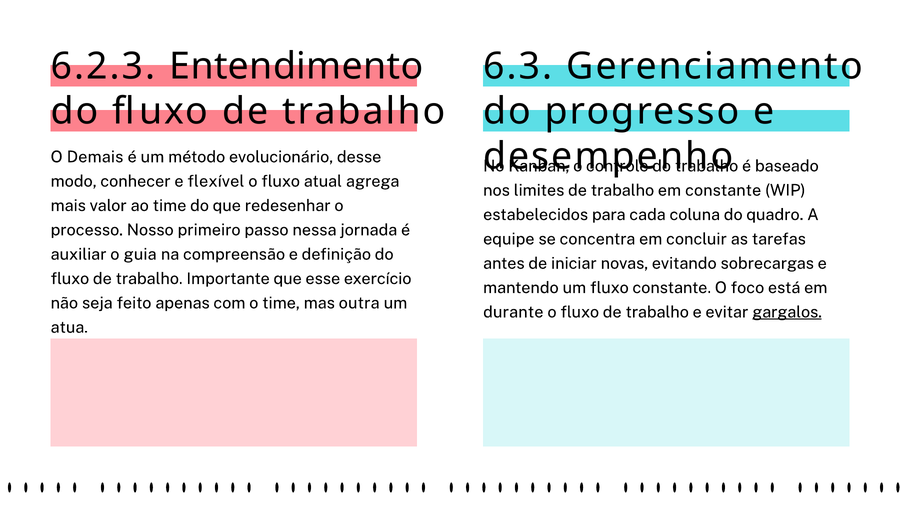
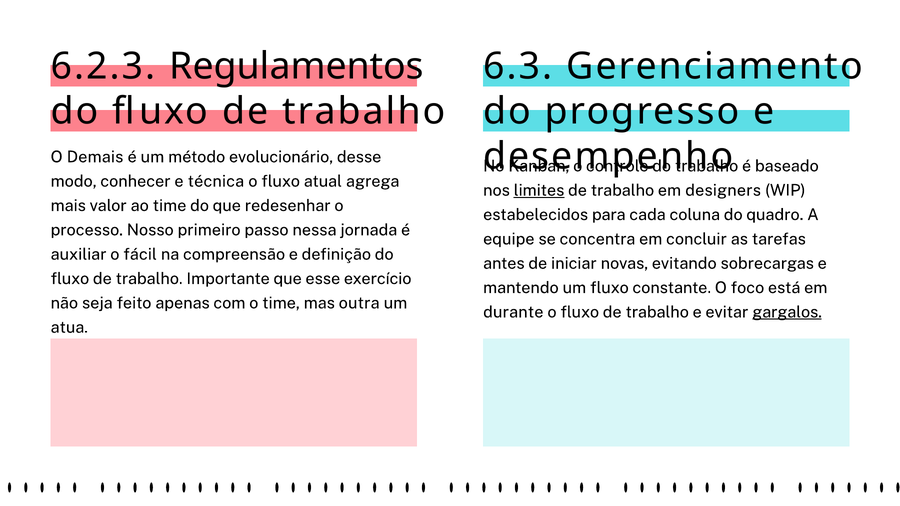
Entendimento: Entendimento -> Regulamentos (297, 66)
flexível: flexível -> técnica (216, 181)
limites underline: none -> present (539, 190)
em constante: constante -> designers (723, 190)
guia: guia -> fácil (140, 254)
